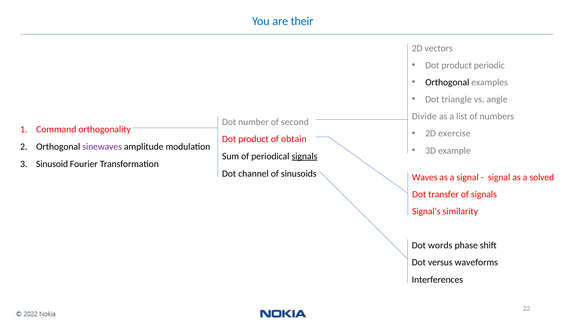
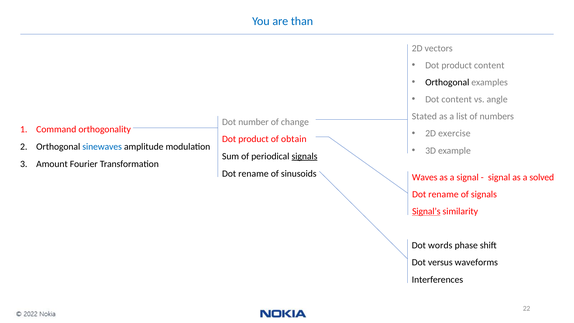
their: their -> than (302, 21)
product periodic: periodic -> content (489, 65)
Dot triangle: triangle -> content (457, 99)
Divide: Divide -> Stated (424, 116)
second: second -> change (295, 122)
sinewaves colour: purple -> blue (102, 147)
Sinusoid: Sinusoid -> Amount (52, 164)
channel: channel -> rename (253, 173)
transfer: transfer -> rename (443, 194)
Signal’s underline: none -> present (426, 211)
